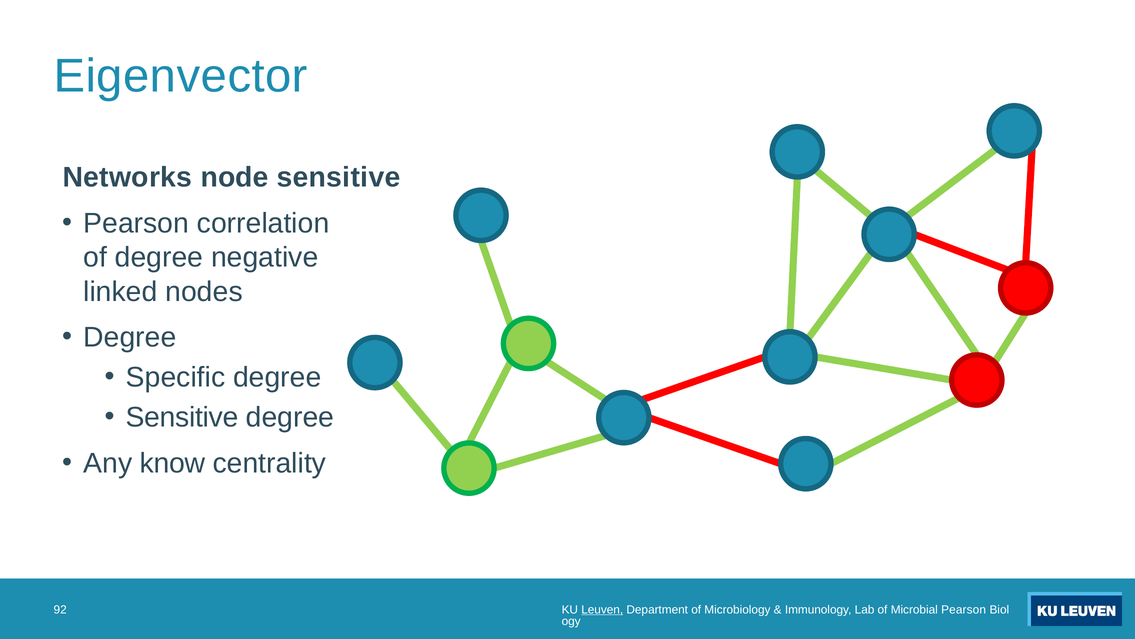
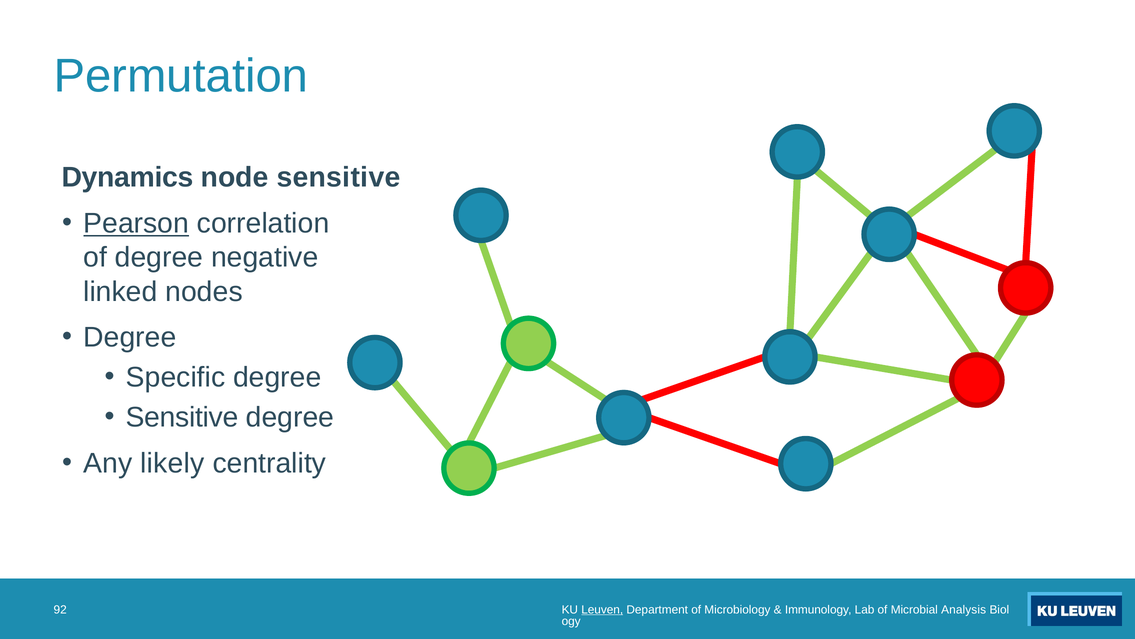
Eigenvector: Eigenvector -> Permutation (181, 76)
Networks: Networks -> Dynamics (128, 177)
Pearson underline: none -> present (136, 223)
know: know -> likely (172, 463)
Microbial Pearson: Pearson -> Analysis (964, 609)
